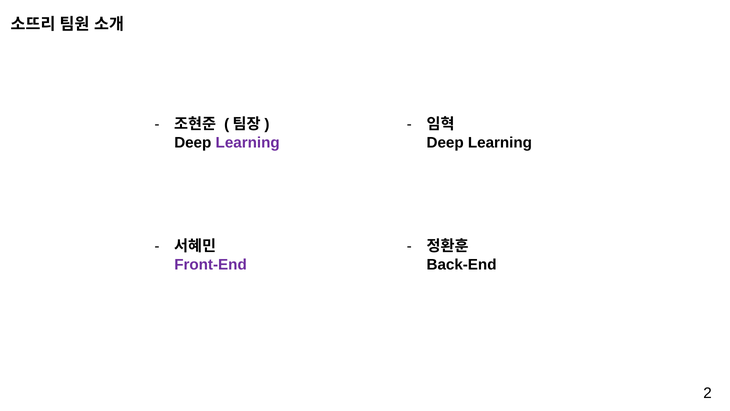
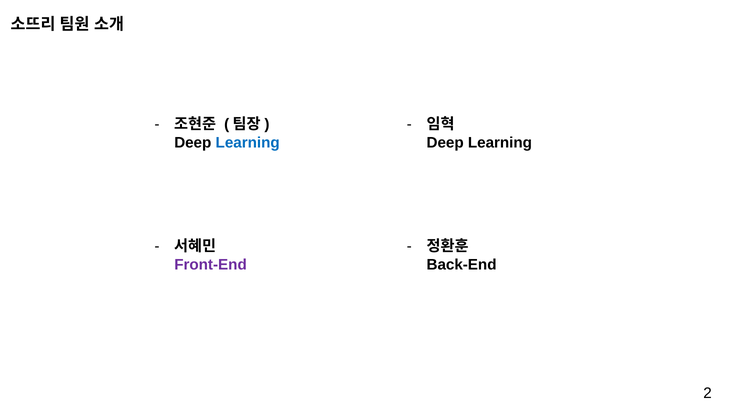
Learning colour: purple -> blue (248, 142)
